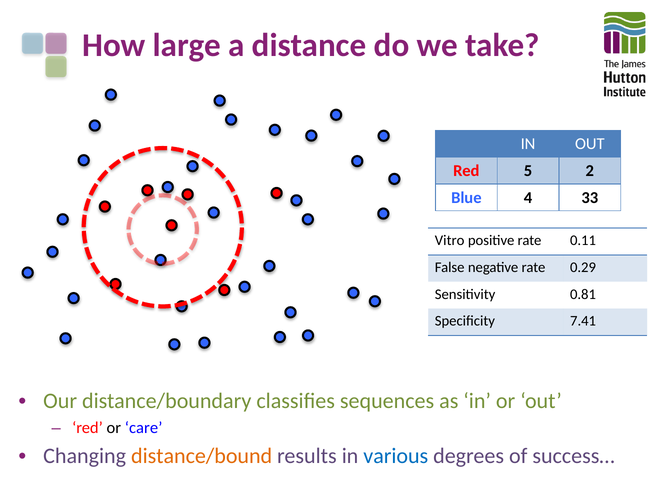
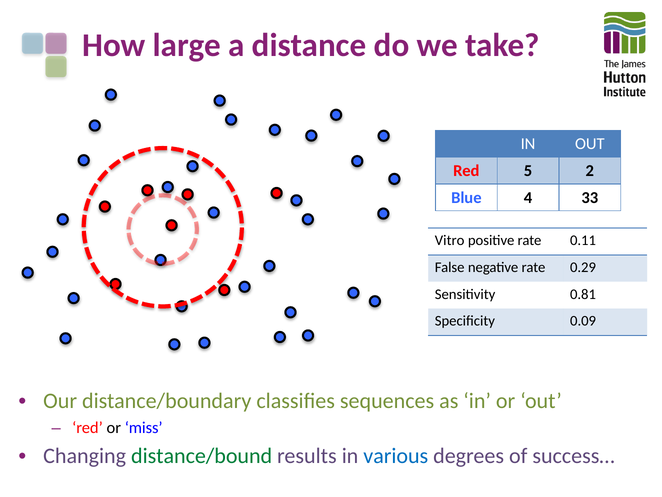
7.41: 7.41 -> 0.09 (583, 321)
care: care -> miss (144, 427)
distance/bound colour: orange -> green (202, 455)
